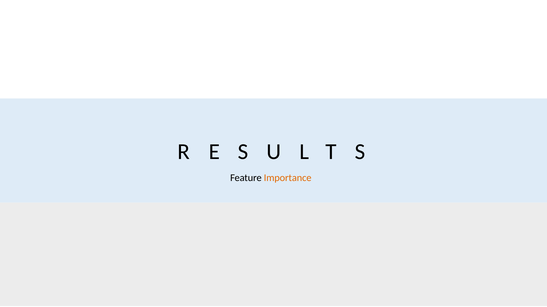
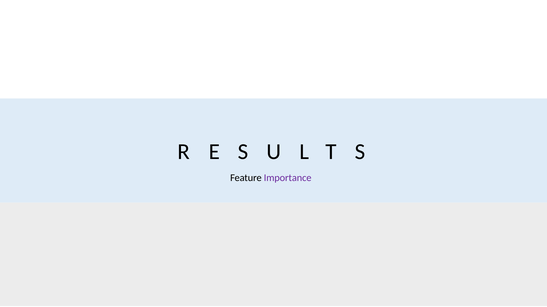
Importance colour: orange -> purple (288, 178)
